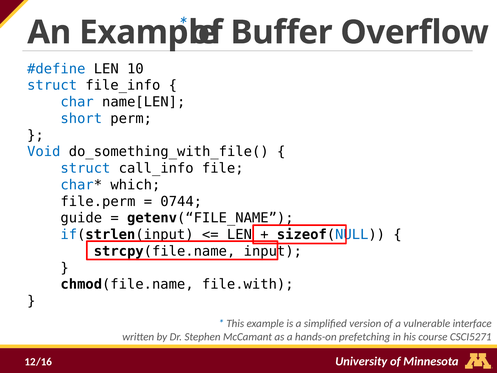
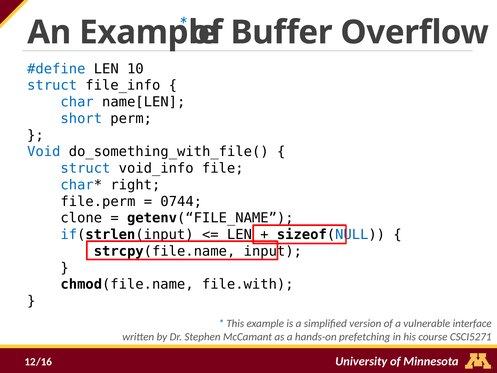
call_info: call_info -> void_info (156, 168)
which: which -> right (135, 185)
guide: guide -> clone (81, 218)
